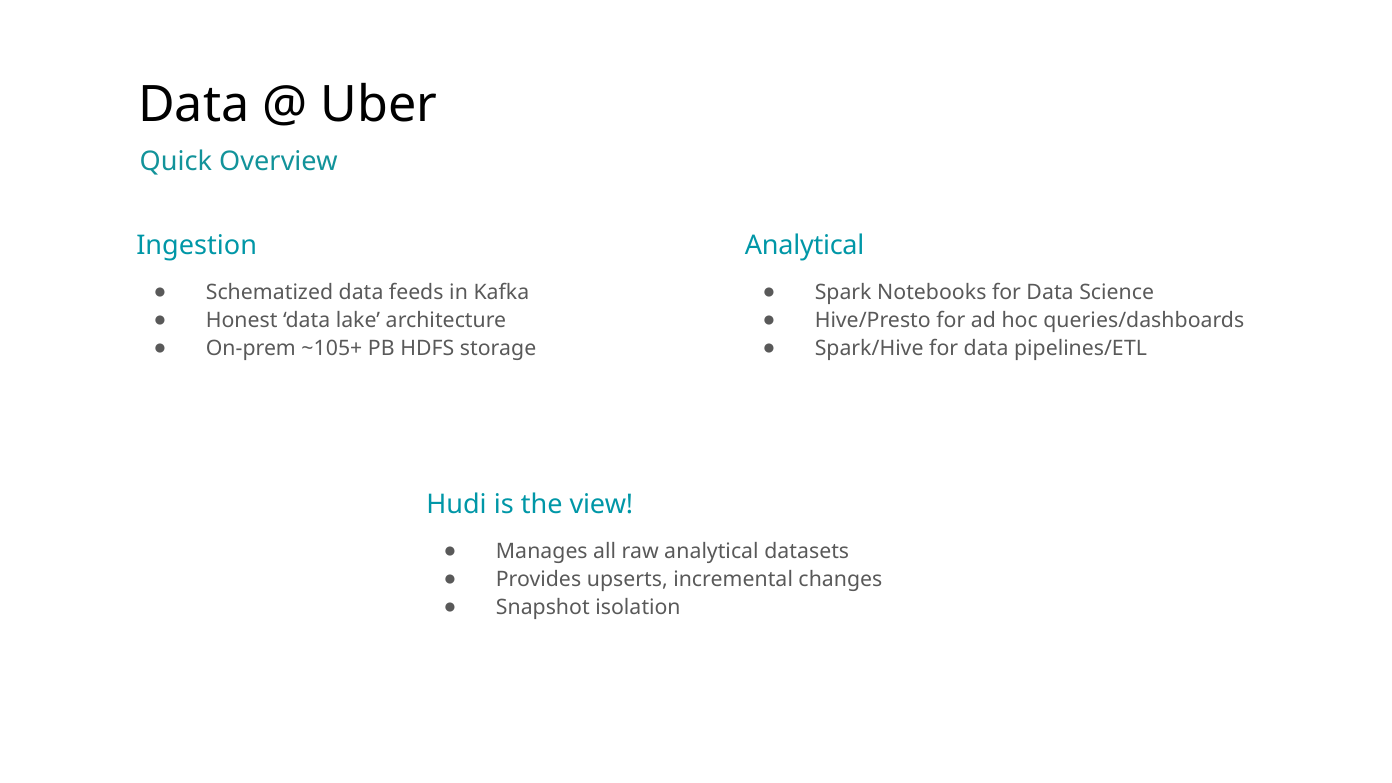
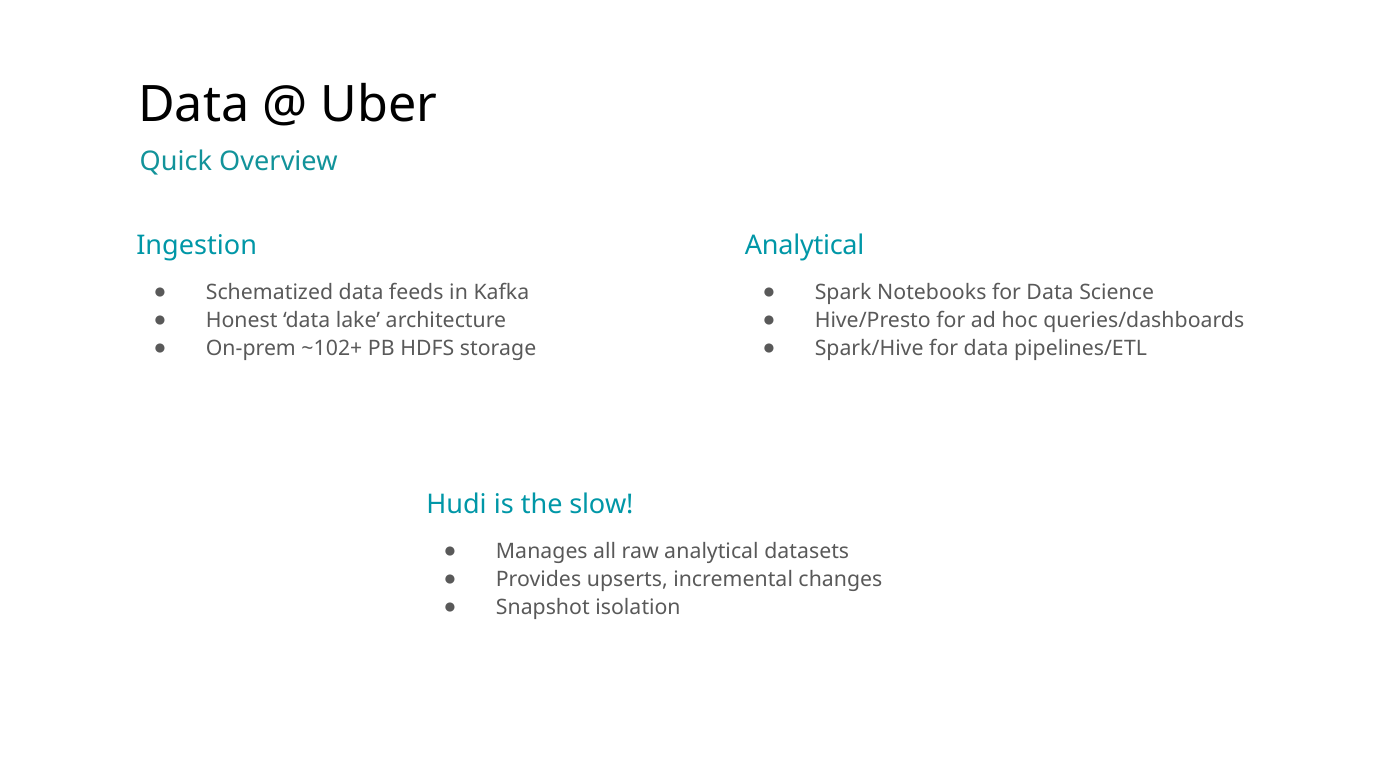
~105+: ~105+ -> ~102+ (332, 349)
view: view -> slow (601, 505)
